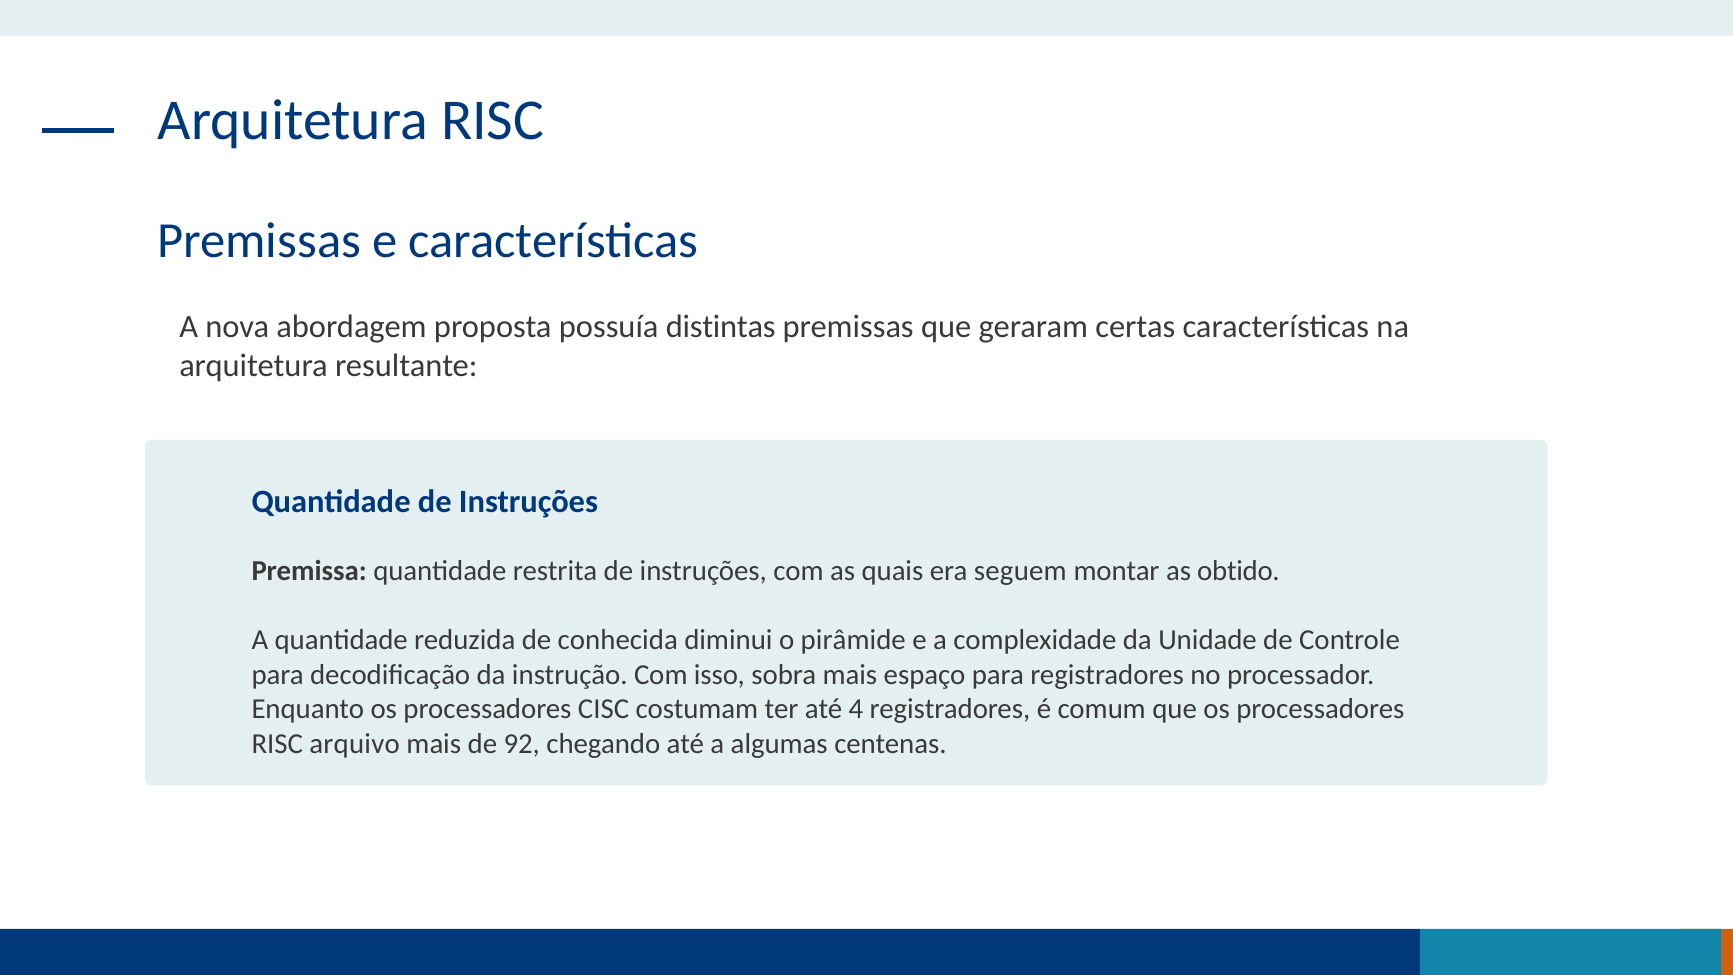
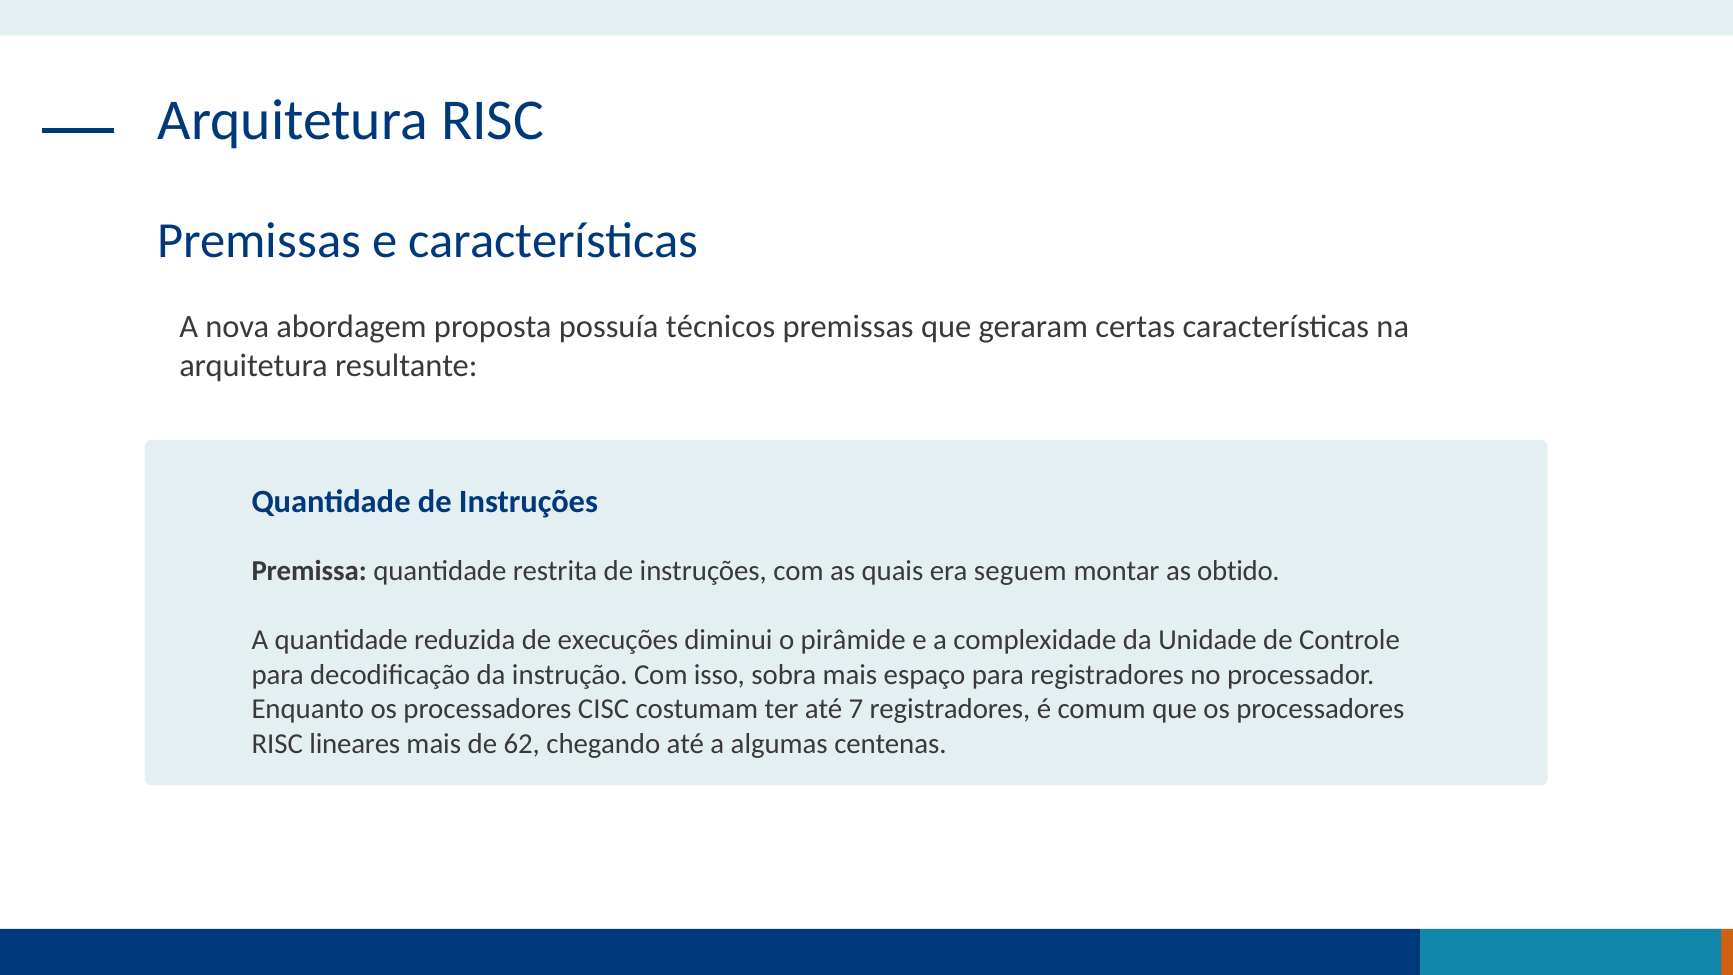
distintas: distintas -> técnicos (721, 326)
conhecida: conhecida -> execuções (618, 640)
4: 4 -> 7 (856, 709)
arquivo: arquivo -> lineares (355, 744)
92: 92 -> 62 (522, 744)
